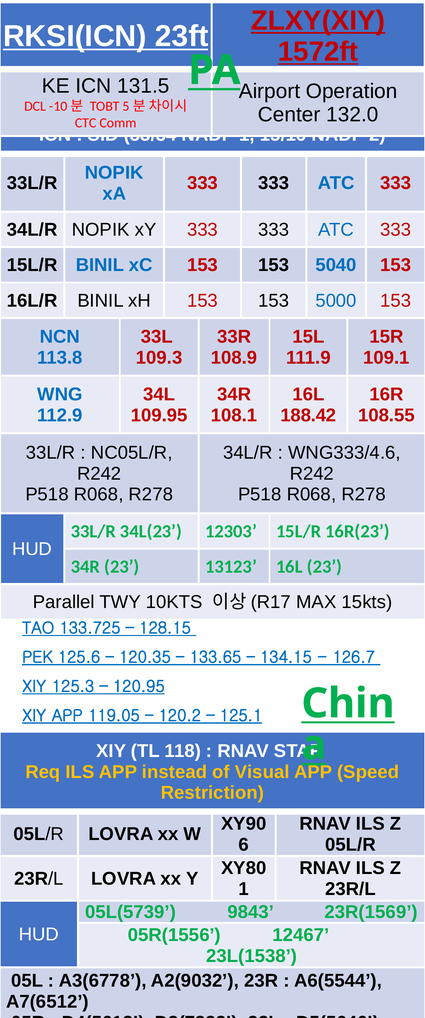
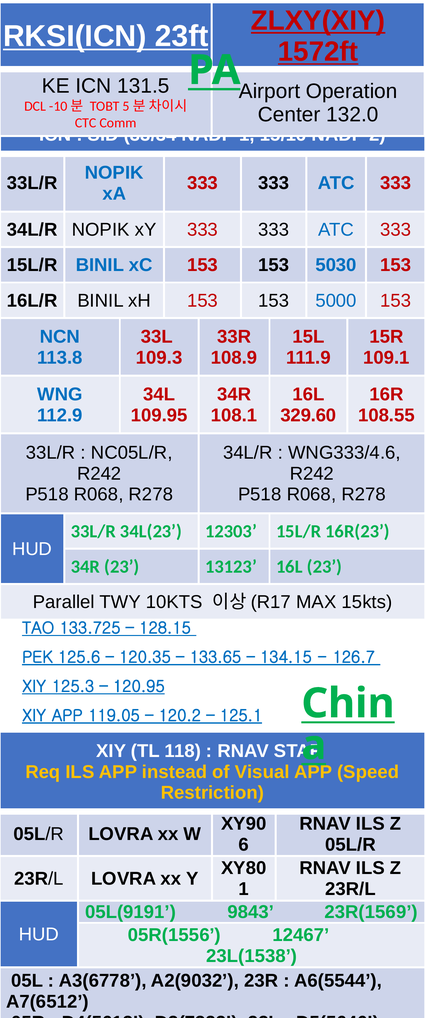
5040: 5040 -> 5030 (336, 265)
188.42: 188.42 -> 329.60 (308, 415)
05L(5739: 05L(5739 -> 05L(9191 (130, 911)
